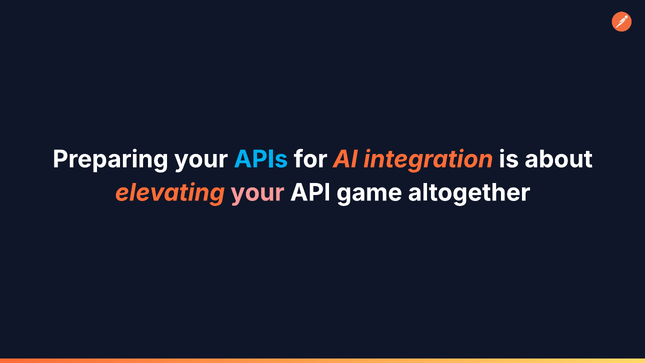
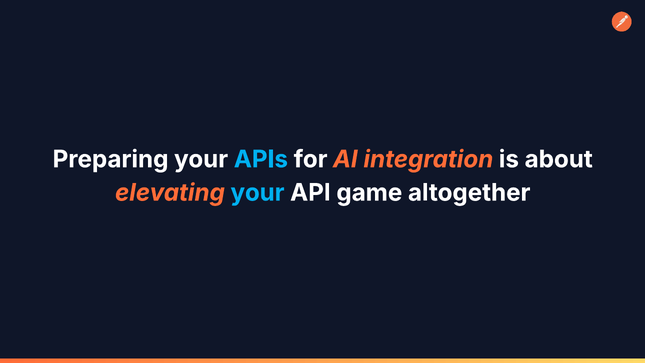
your colour: pink -> light blue (257, 193)
